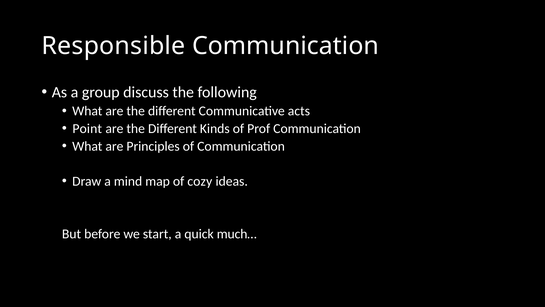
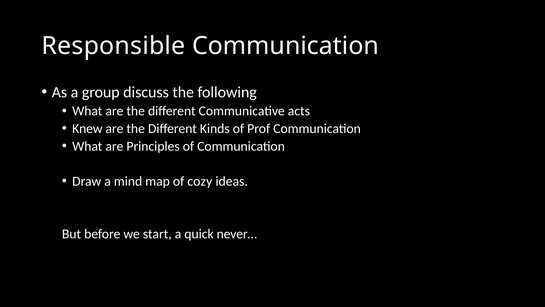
Point: Point -> Knew (87, 128)
much…: much… -> never… (237, 234)
